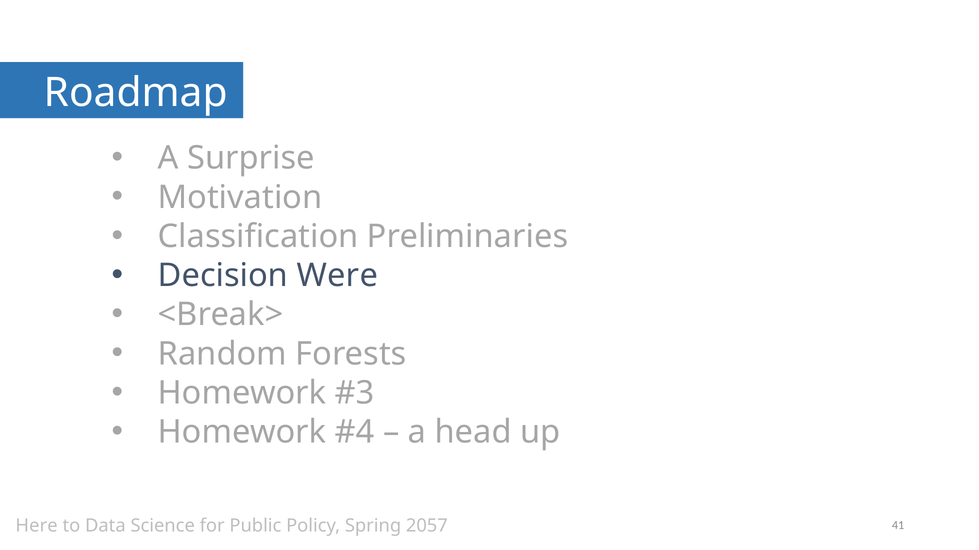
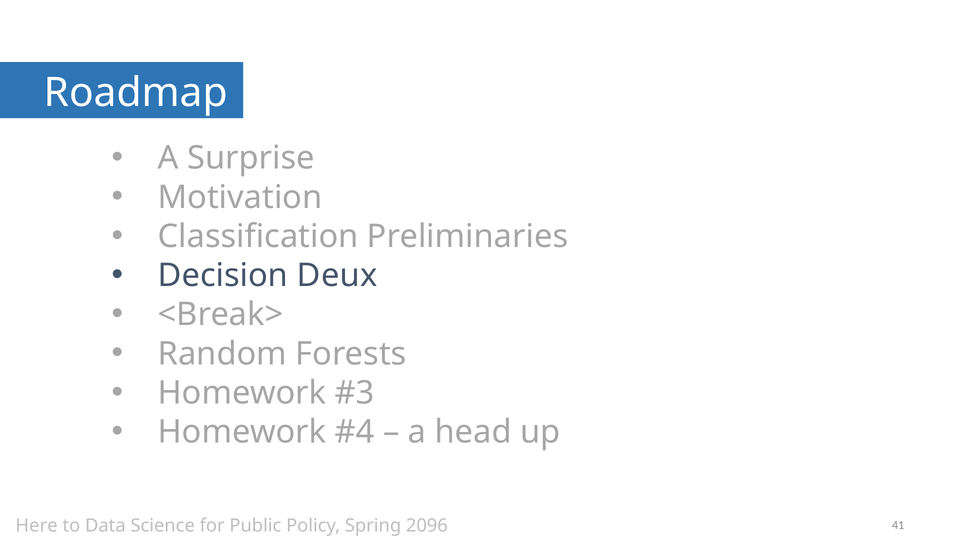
Were: Were -> Deux (337, 276)
2057: 2057 -> 2096 (427, 526)
